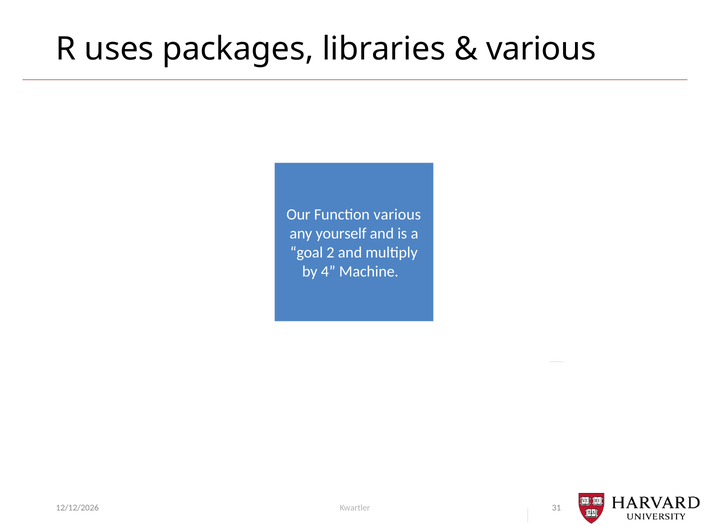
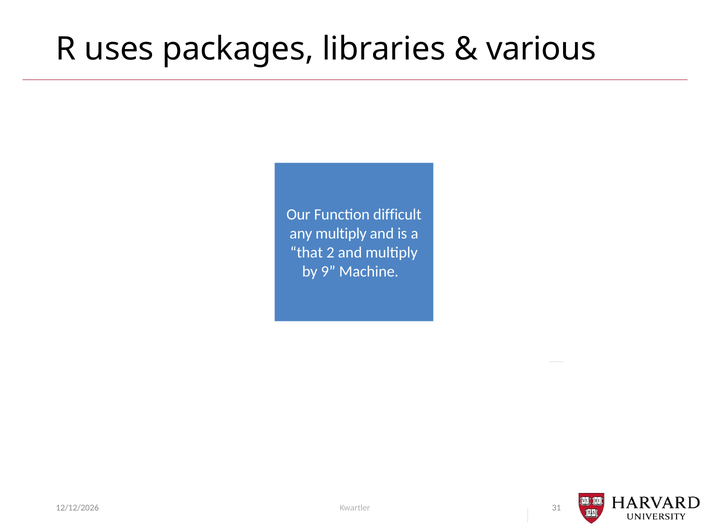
Function various: various -> difficult (397, 215)
any yourself: yourself -> multiply (341, 234)
goal: goal -> that (306, 253)
4: 4 -> 9 (328, 272)
